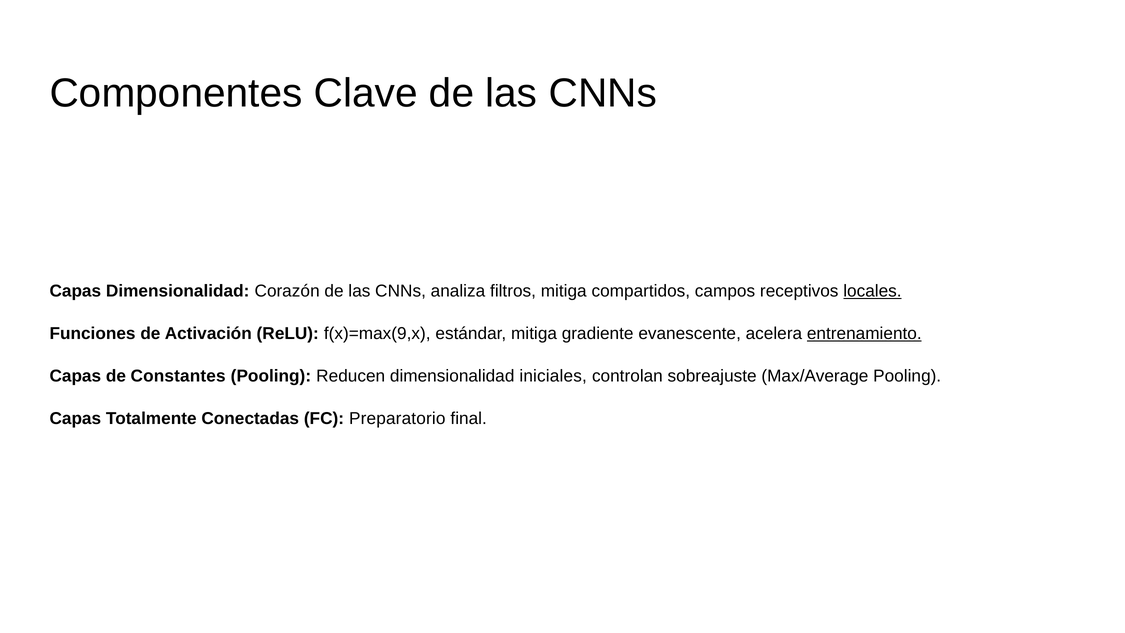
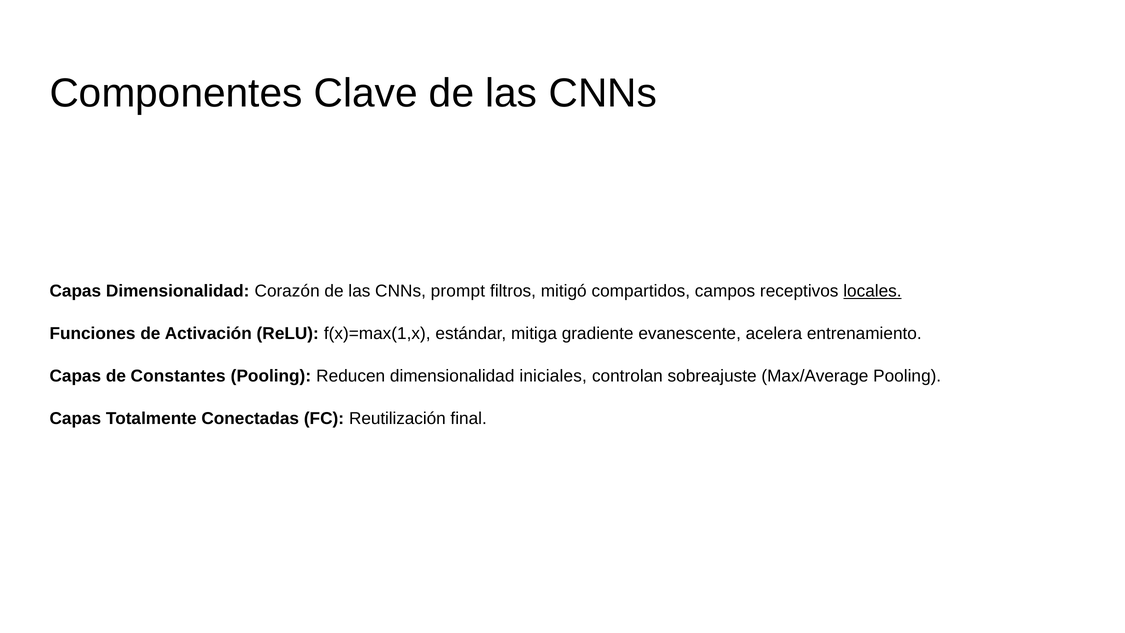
analiza: analiza -> prompt (458, 291)
filtros mitiga: mitiga -> mitigó (564, 291)
f(x)=max(9,x: f(x)=max(9,x -> f(x)=max(1,x (377, 333)
entrenamiento underline: present -> none (864, 333)
Preparatorio: Preparatorio -> Reutilización (397, 418)
